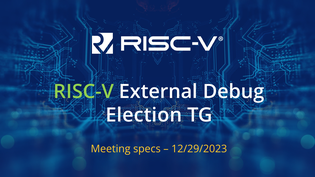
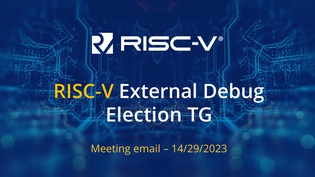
RISC-V colour: light green -> yellow (84, 92)
specs: specs -> email (147, 149)
12/29/2023: 12/29/2023 -> 14/29/2023 (199, 149)
